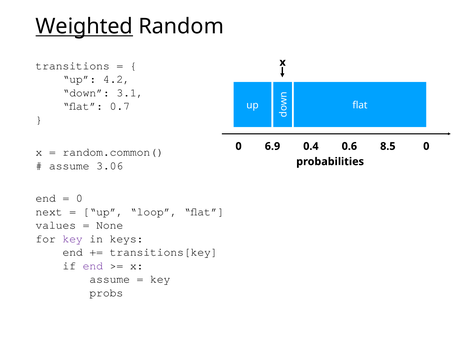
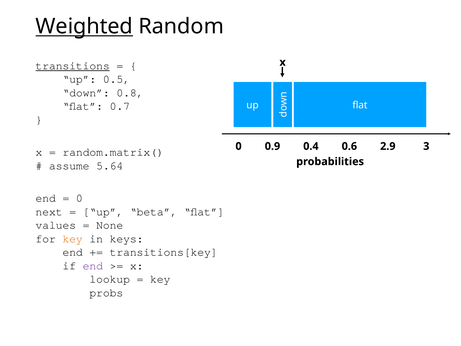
transitions underline: none -> present (73, 66)
4.2: 4.2 -> 0.5 (116, 79)
3.1: 3.1 -> 0.8 (130, 93)
6.9: 6.9 -> 0.9 (272, 146)
8.5: 8.5 -> 2.9 (388, 146)
0 0: 0 -> 3 (426, 146)
random.common(: random.common( -> random.matrix( (113, 152)
3.06: 3.06 -> 5.64 (110, 166)
loop: loop -> beta (154, 211)
key colour: purple -> orange (73, 238)
assume: assume -> lookup (110, 279)
